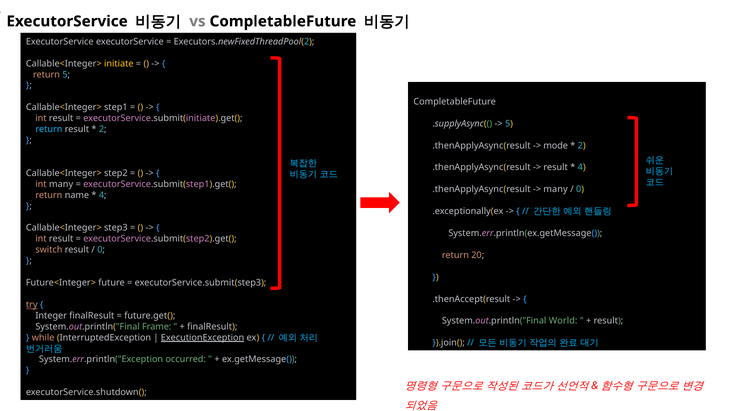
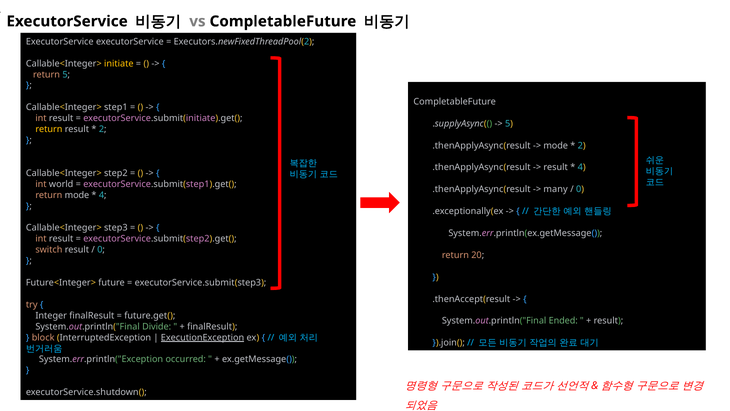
return colour: light blue -> yellow (49, 129)
int many: many -> world (61, 184)
return name: name -> mode (77, 195)
try underline: present -> none (32, 304)
World: World -> Ended (563, 321)
Frame: Frame -> Divide (157, 326)
while: while -> block (43, 337)
